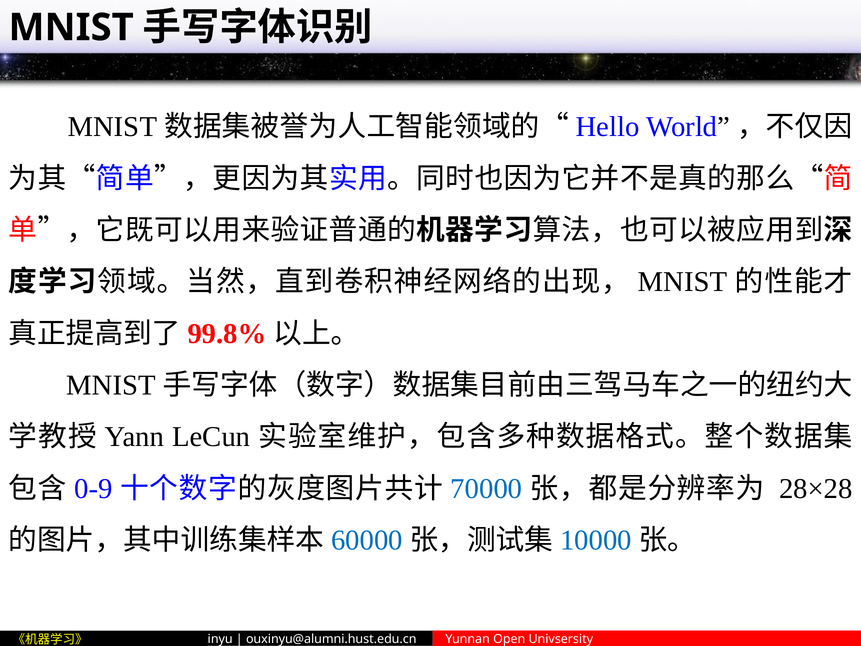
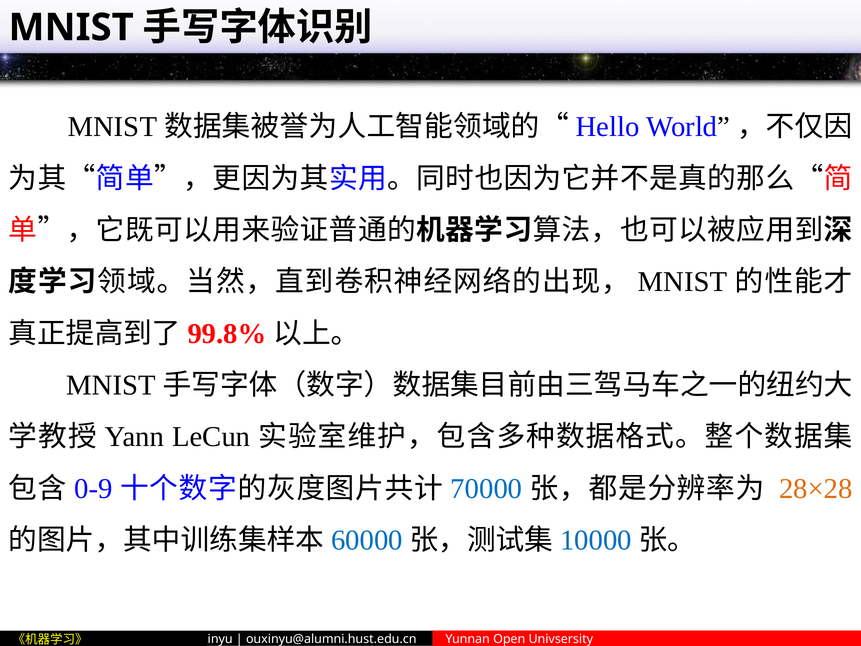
28×28 colour: black -> orange (816, 488)
